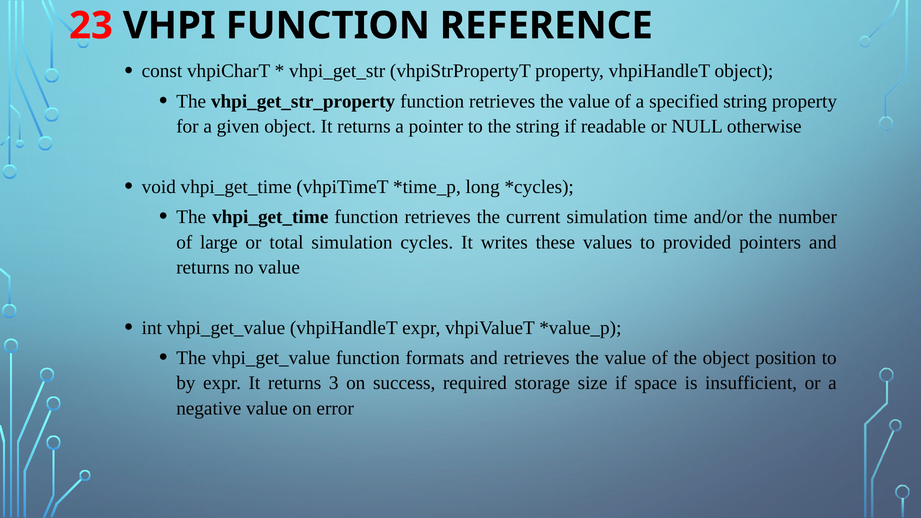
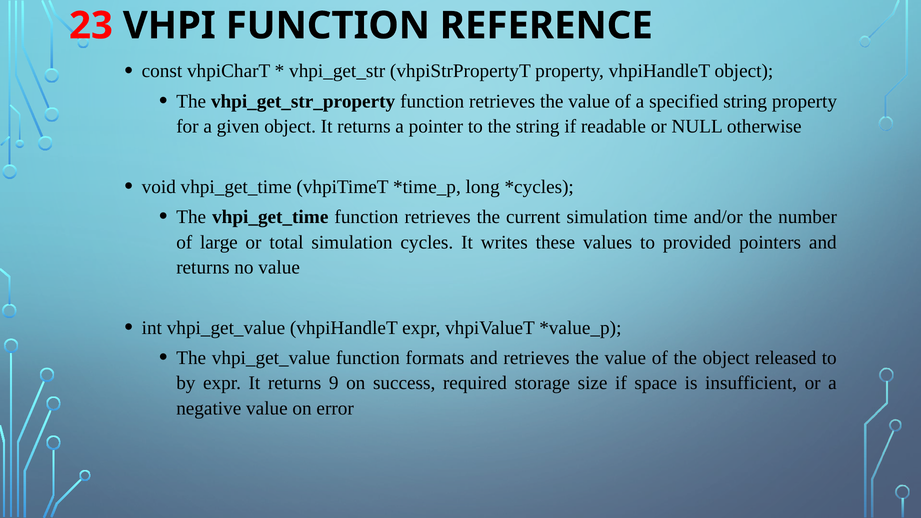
position: position -> released (786, 358)
3: 3 -> 9 (334, 383)
